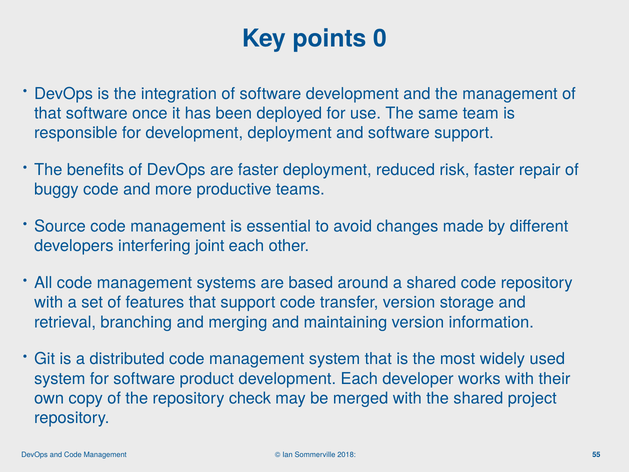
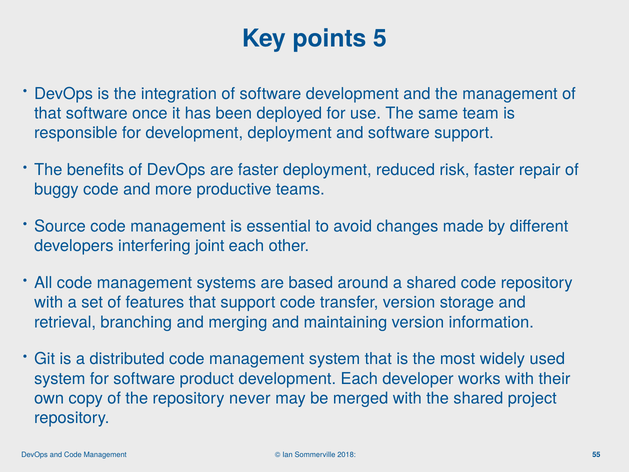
0: 0 -> 5 (380, 39)
check: check -> never (250, 398)
